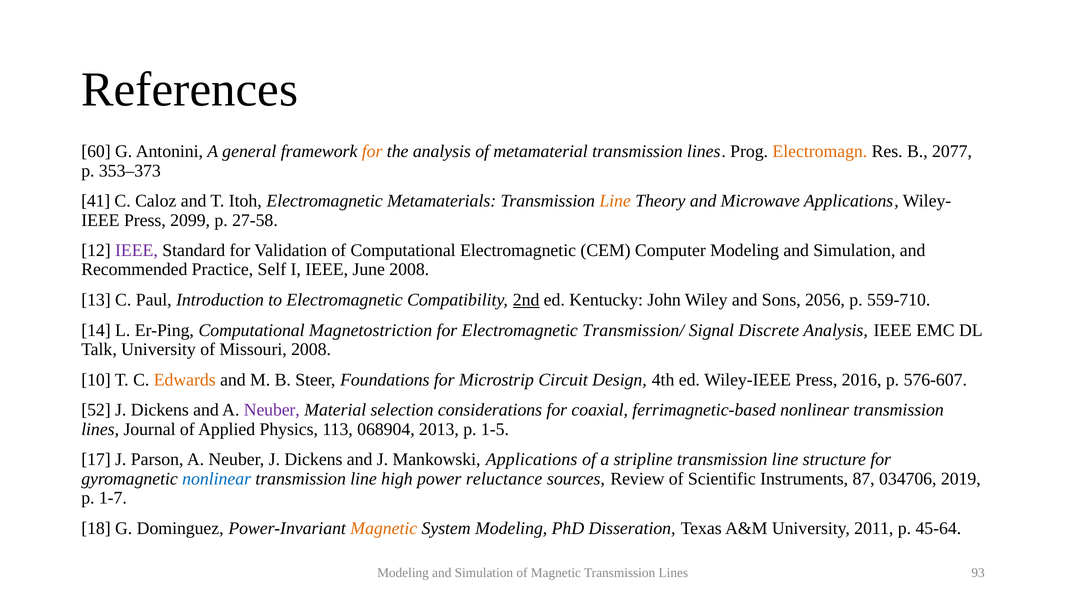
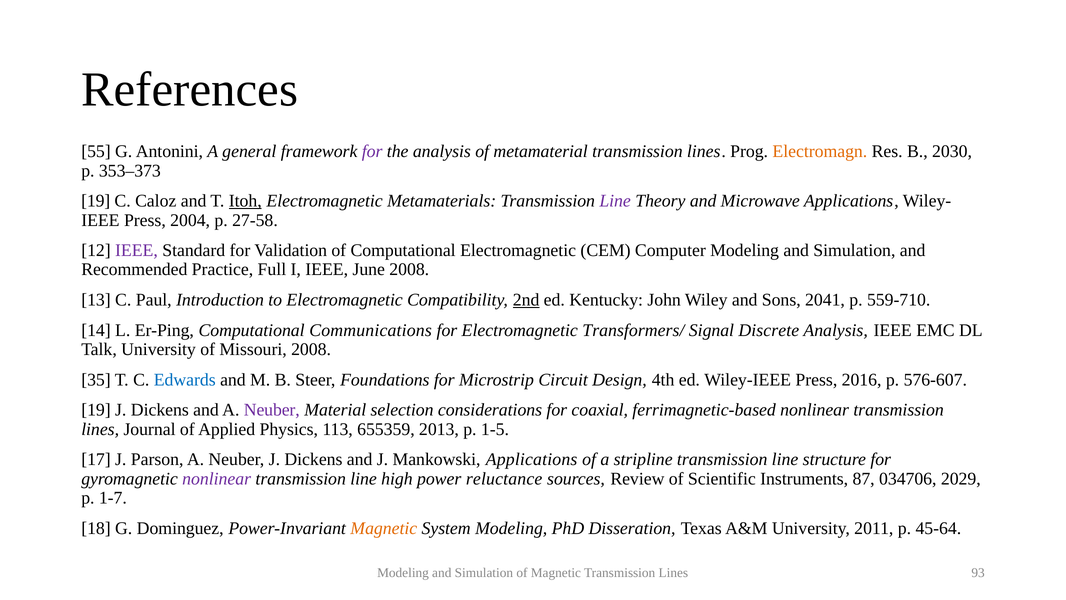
60: 60 -> 55 (96, 151)
for colour: orange -> purple (372, 151)
2077: 2077 -> 2030 (952, 151)
41: 41 -> 19 (96, 201)
Itoh underline: none -> present (245, 201)
Line colour: orange -> purple (615, 201)
2099: 2099 -> 2004 (190, 220)
Self: Self -> Full (272, 269)
2056: 2056 -> 2041 (825, 300)
Magnetostriction: Magnetostriction -> Communications (371, 330)
Transmission/: Transmission/ -> Transformers/ (633, 330)
10: 10 -> 35 (96, 379)
Edwards colour: orange -> blue (185, 379)
52: 52 -> 19 (96, 410)
068904: 068904 -> 655359 (386, 429)
nonlinear colour: blue -> purple (217, 478)
2019: 2019 -> 2029 (961, 478)
